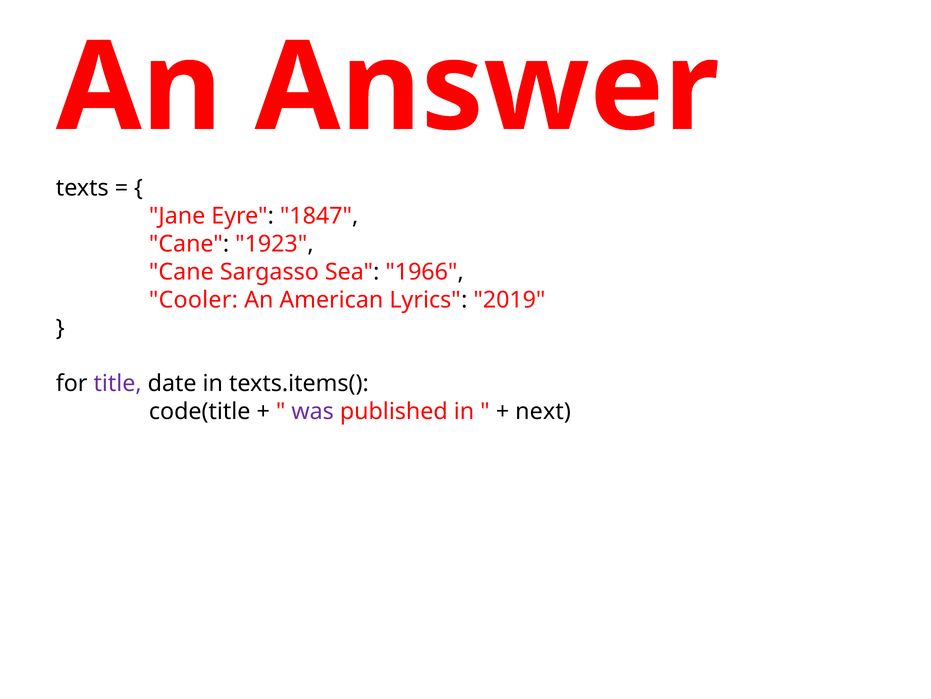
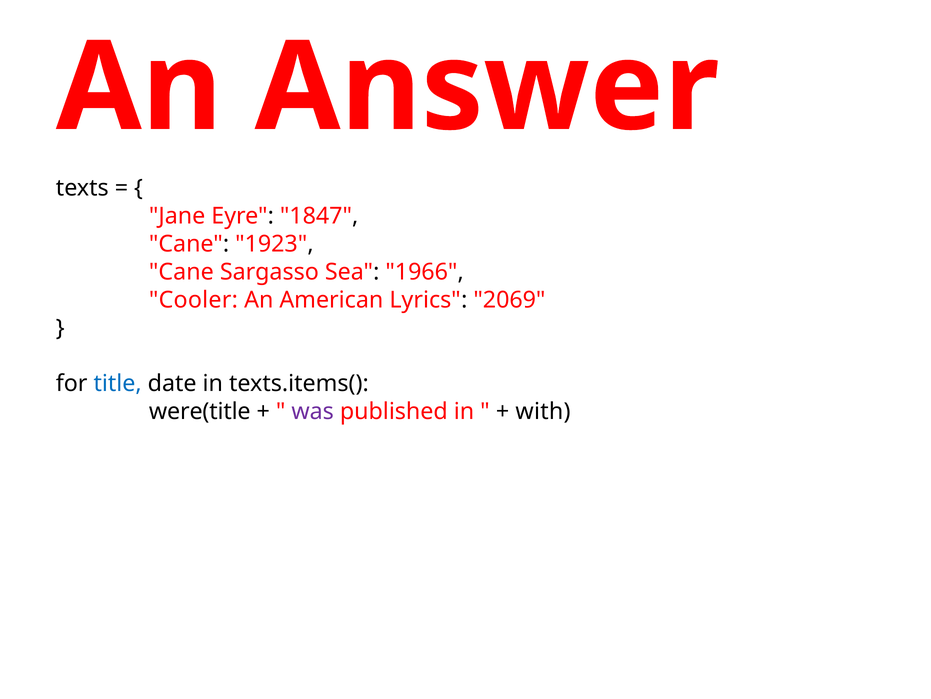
2019: 2019 -> 2069 (509, 300)
title colour: purple -> blue (118, 383)
code(title: code(title -> were(title (200, 411)
next: next -> with (543, 411)
